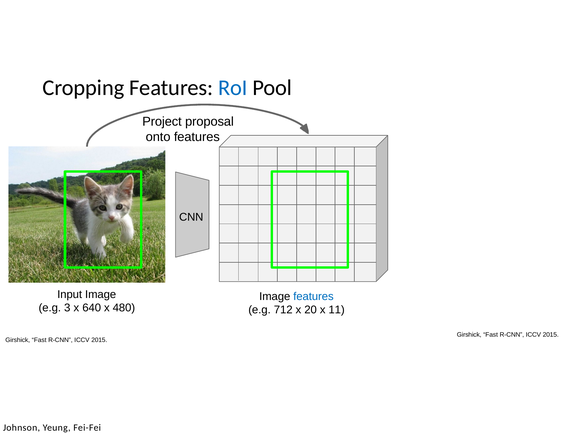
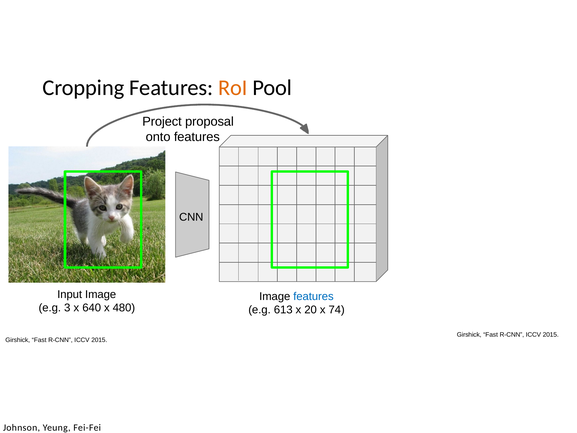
RoI colour: blue -> orange (233, 88)
712: 712 -> 613 (283, 310)
11: 11 -> 74 (337, 310)
